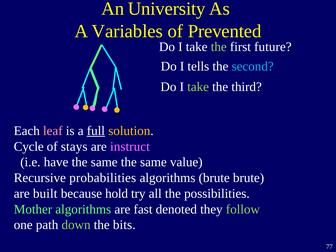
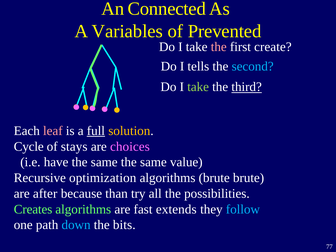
University: University -> Connected (167, 9)
the colour: light green -> pink (219, 47)
future: future -> create (273, 47)
third underline: none -> present (247, 87)
instruct: instruct -> choices (130, 146)
probabilities: probabilities -> optimization (103, 178)
built: built -> after (45, 194)
hold: hold -> than (117, 194)
Mother: Mother -> Creates (33, 209)
denoted: denoted -> extends (176, 209)
follow colour: light green -> light blue (243, 209)
down colour: light green -> light blue (76, 225)
